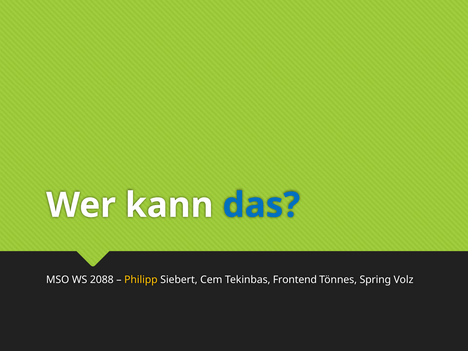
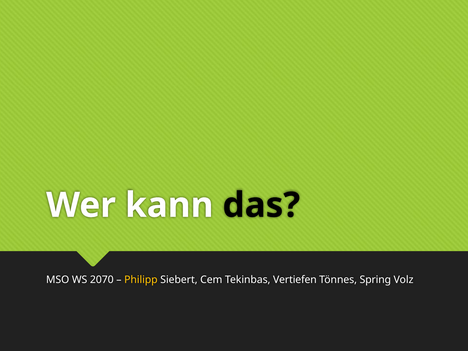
das colour: blue -> black (261, 205)
2088: 2088 -> 2070 (102, 280)
Frontend: Frontend -> Vertiefen (295, 280)
